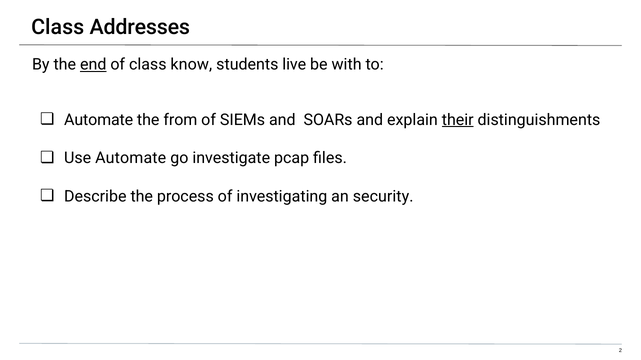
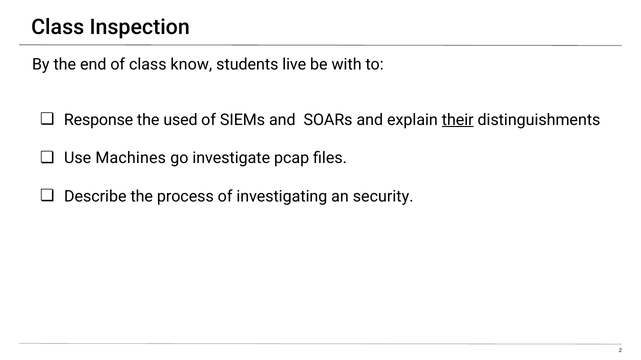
Addresses: Addresses -> Inspection (140, 27)
end underline: present -> none (93, 65)
Automate: Automate -> Response (99, 120)
from: from -> used (180, 120)
Use Automate: Automate -> Machines (131, 158)
